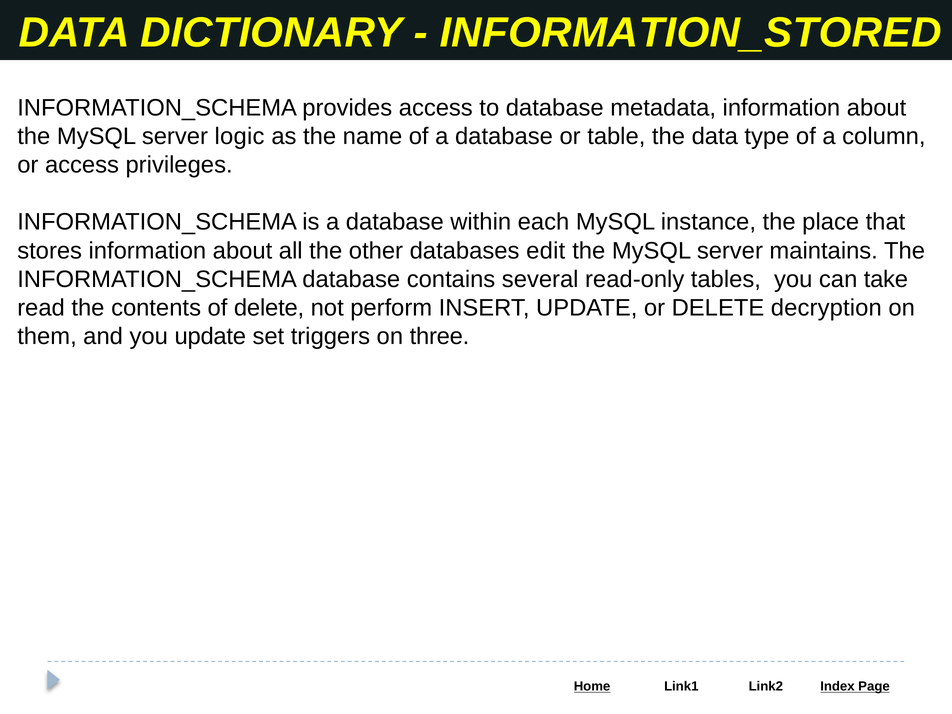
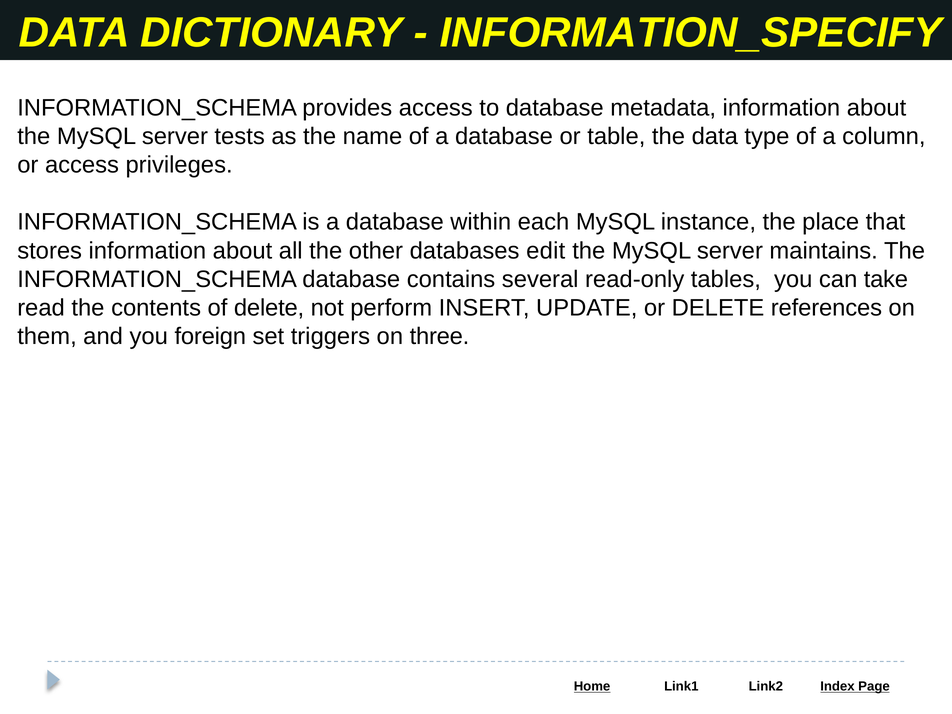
INFORMATION_STORED: INFORMATION_STORED -> INFORMATION_SPECIFY (691, 33)
logic: logic -> tests (240, 136)
decryption: decryption -> references (826, 308)
you update: update -> foreign (210, 336)
